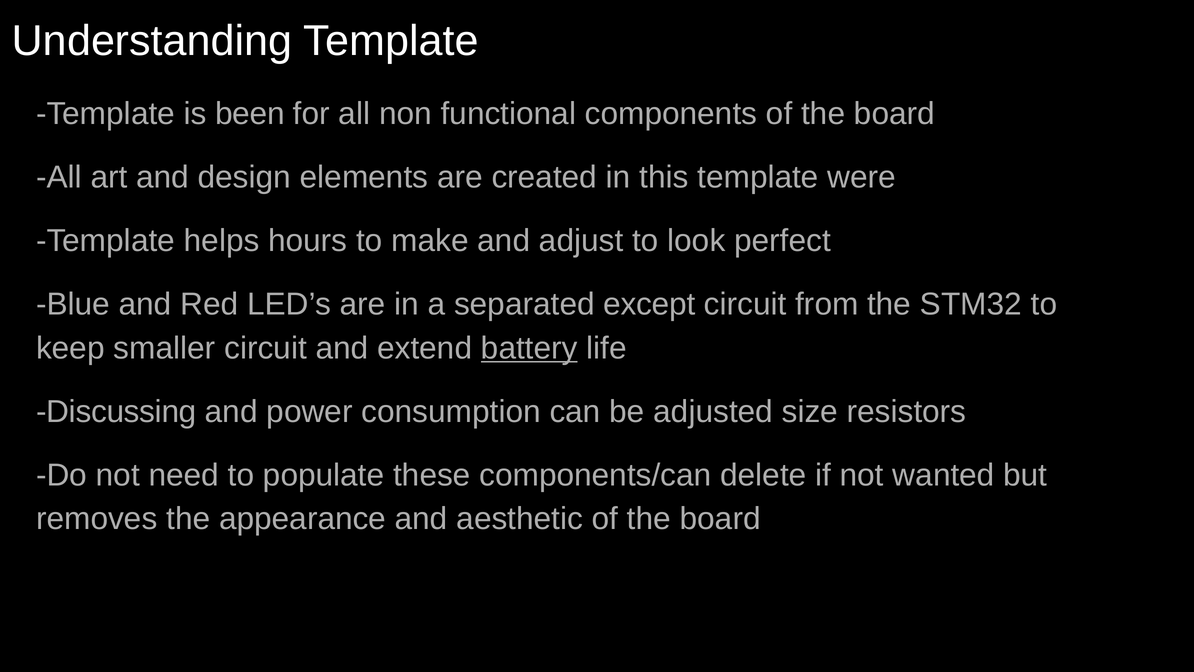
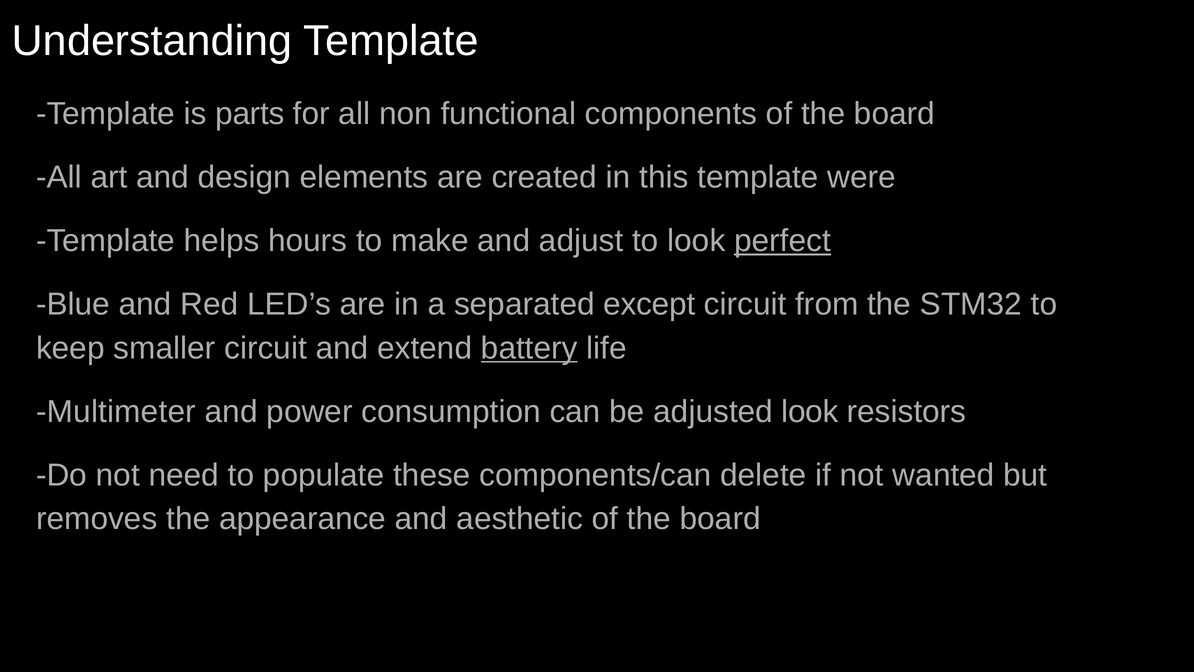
been: been -> parts (250, 114)
perfect underline: none -> present (782, 241)
Discussing: Discussing -> Multimeter (116, 411)
adjusted size: size -> look (810, 411)
